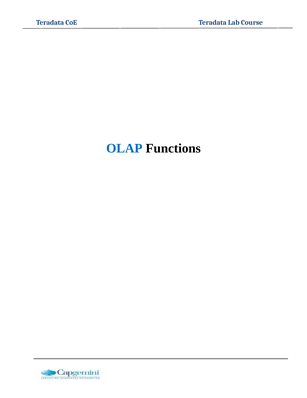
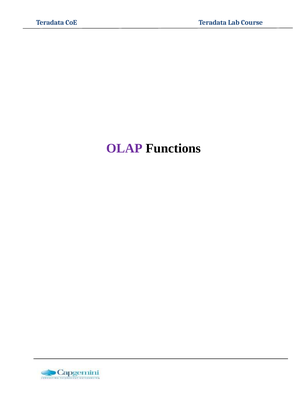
OLAP colour: blue -> purple (124, 148)
